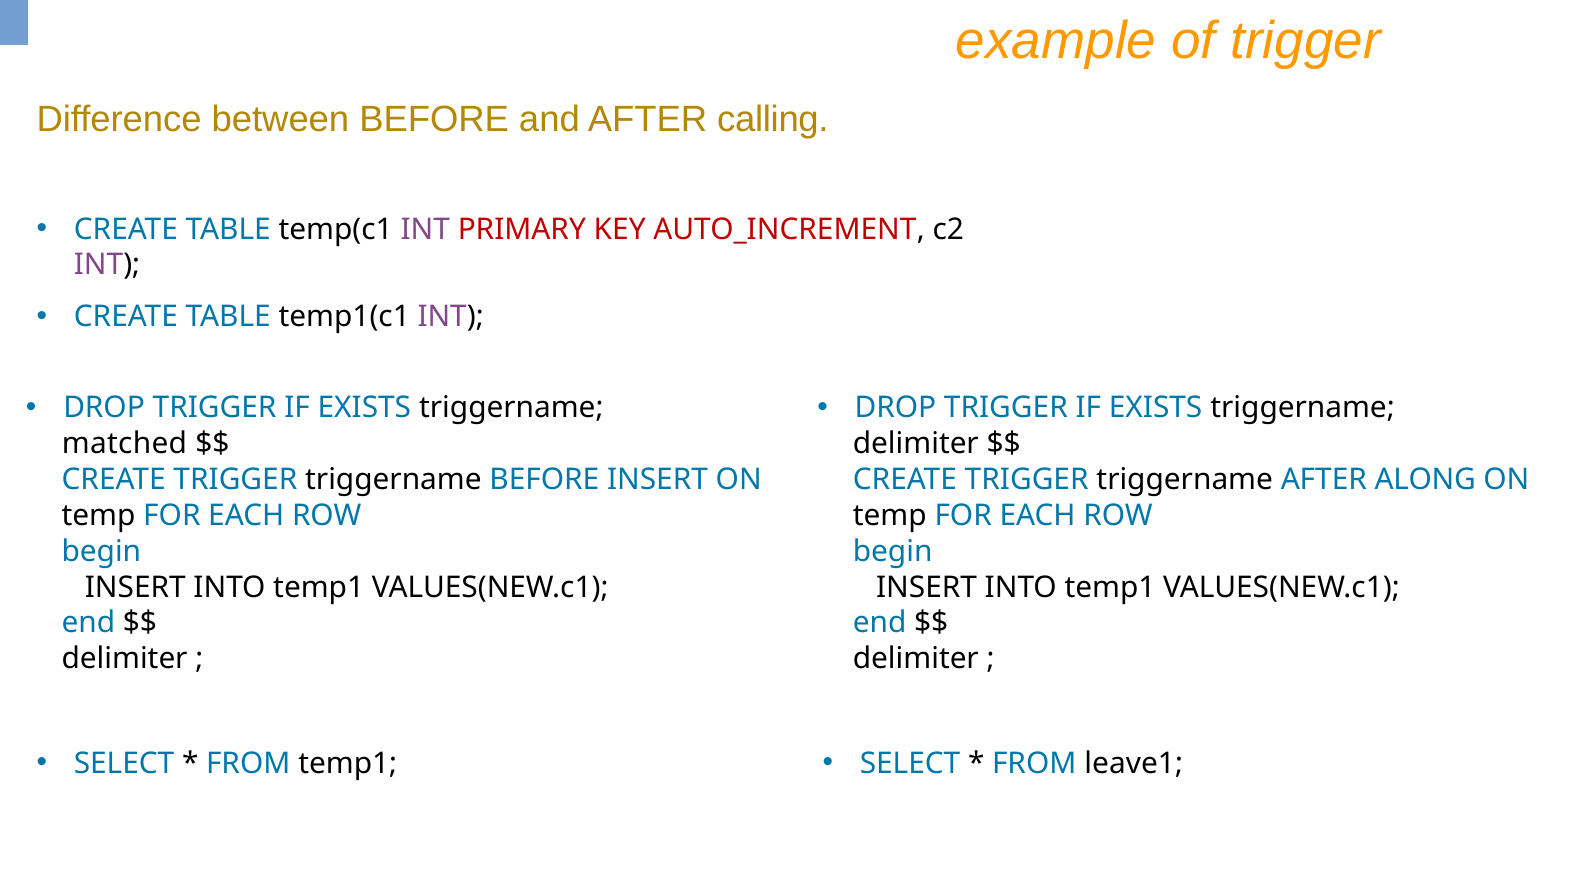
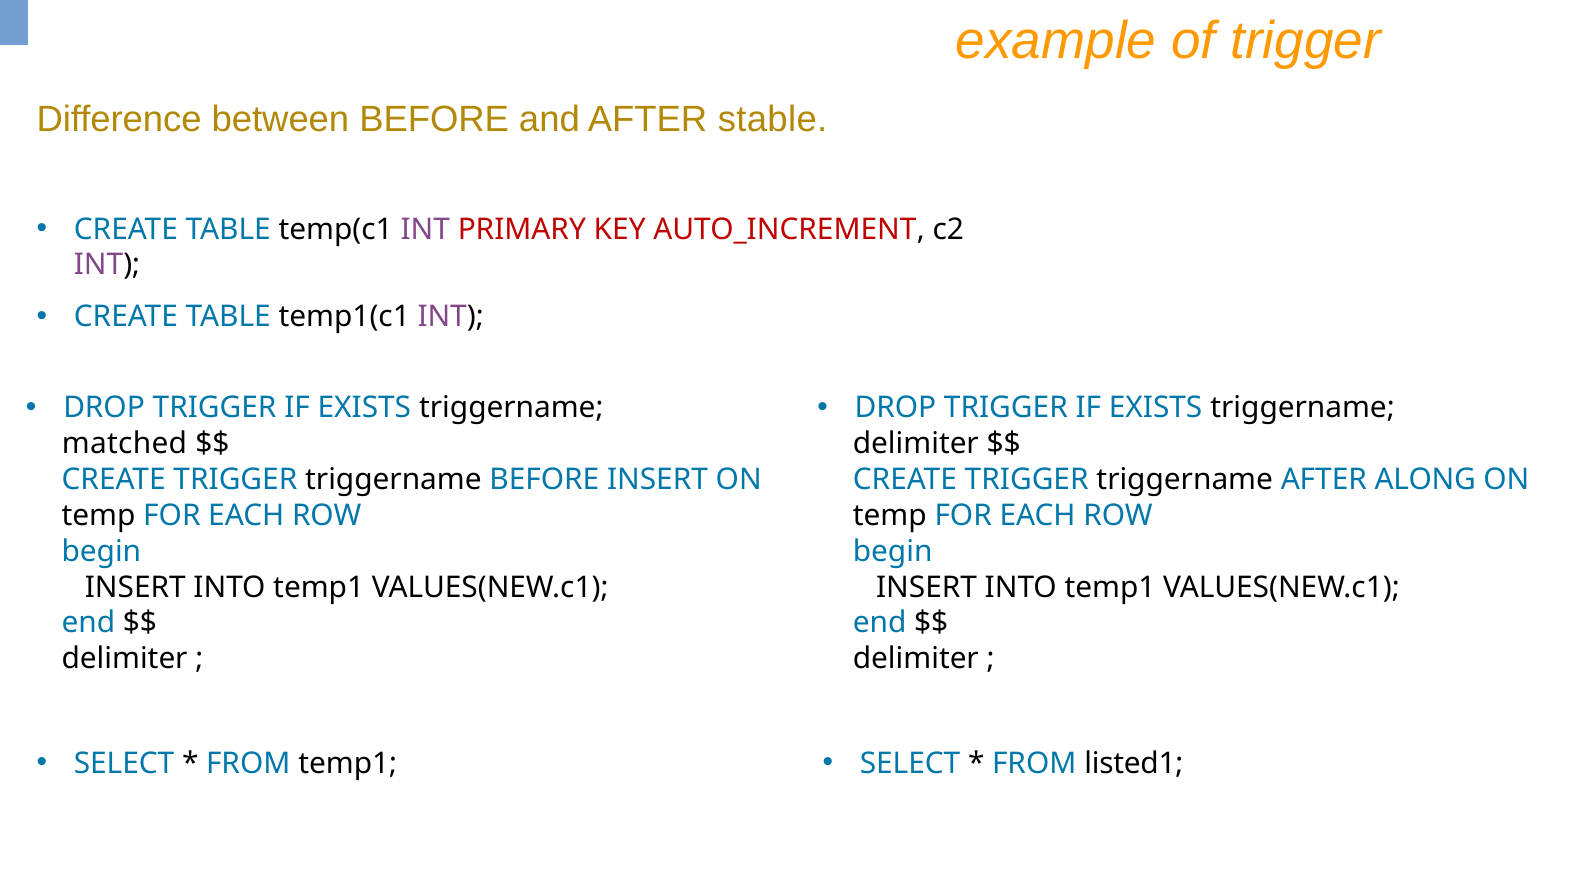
calling: calling -> stable (773, 120)
leave1: leave1 -> listed1 (1134, 763)
